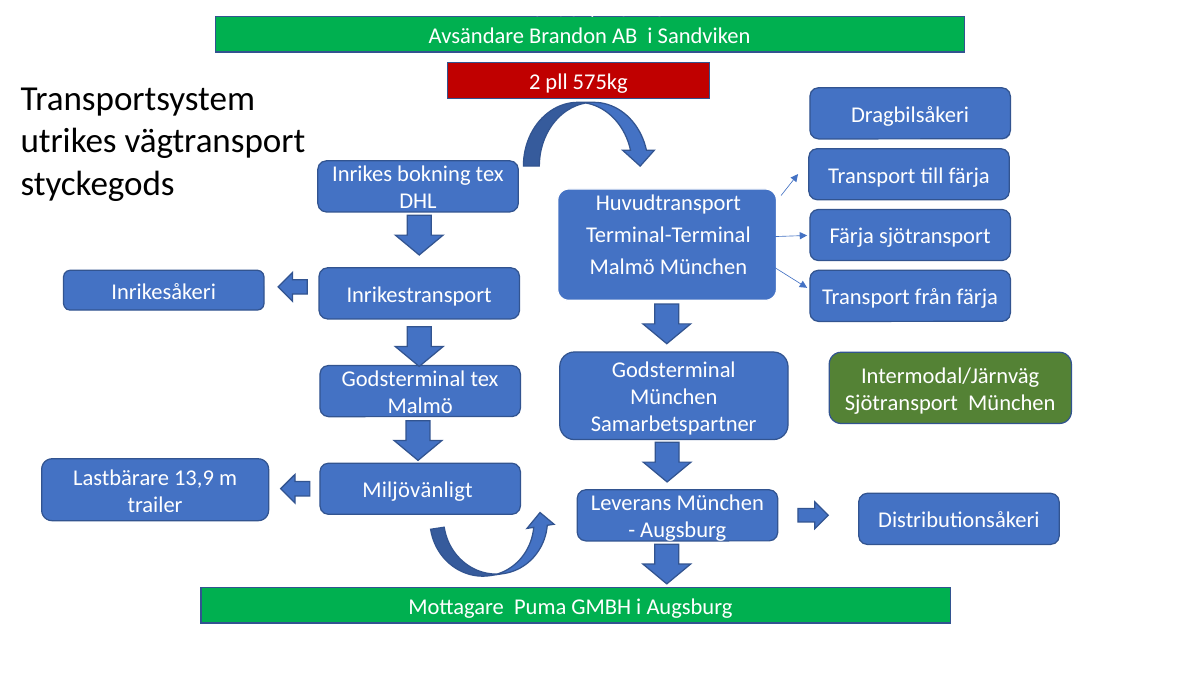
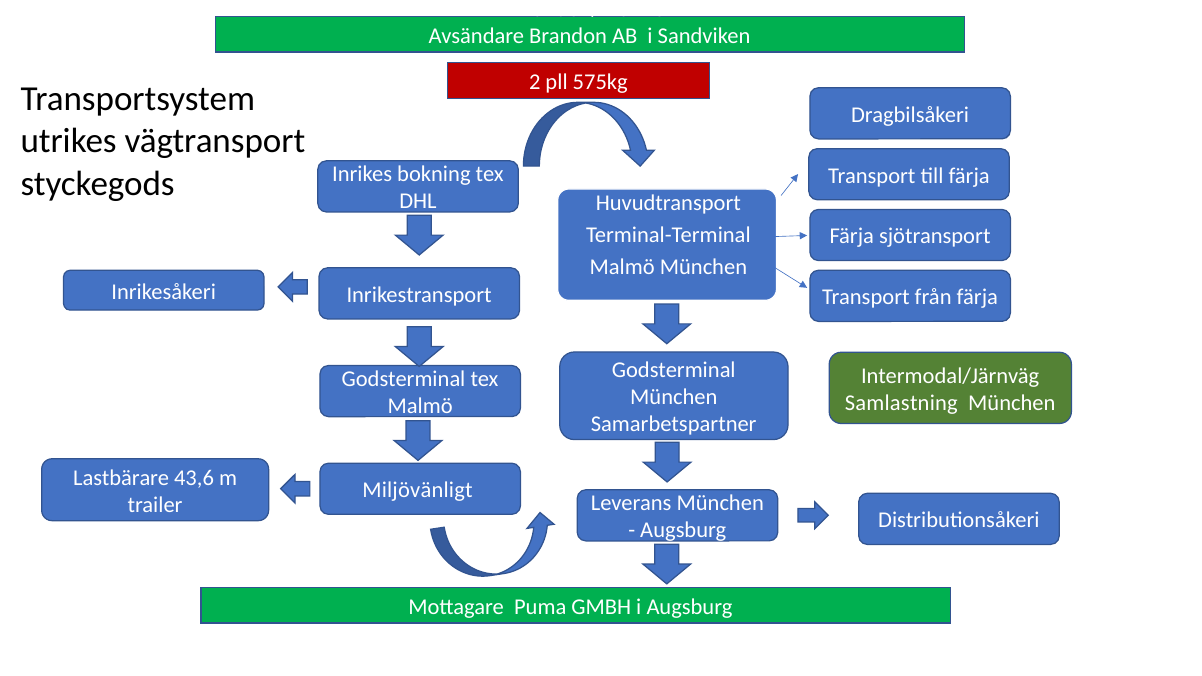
Sjötransport: Sjötransport -> Samlastning (901, 403)
13,9: 13,9 -> 43,6 (194, 478)
